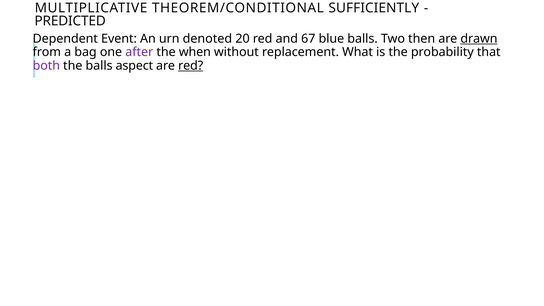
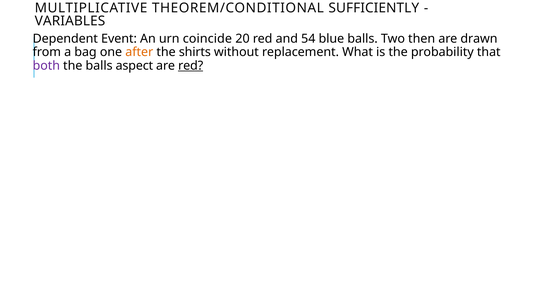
PREDICTED: PREDICTED -> VARIABLES (70, 21)
denoted: denoted -> coincide (207, 39)
67: 67 -> 54 (308, 39)
drawn underline: present -> none (479, 39)
after colour: purple -> orange (139, 52)
when: when -> shirts (195, 52)
